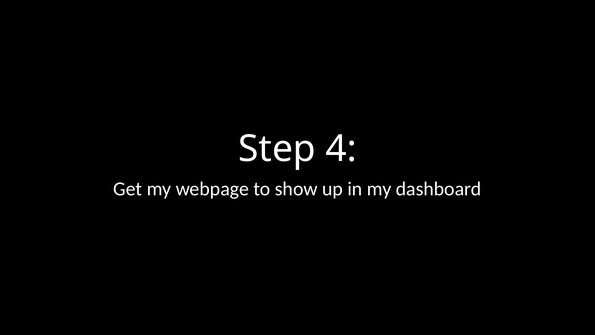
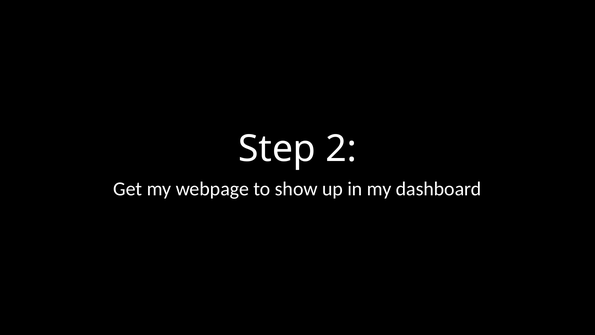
4: 4 -> 2 (341, 149)
